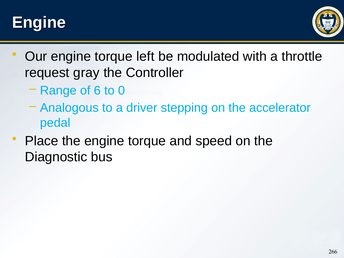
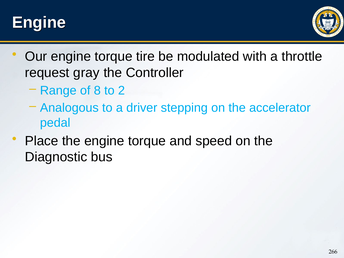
left: left -> tire (145, 57)
6: 6 -> 8 (97, 91)
0: 0 -> 2 (121, 91)
